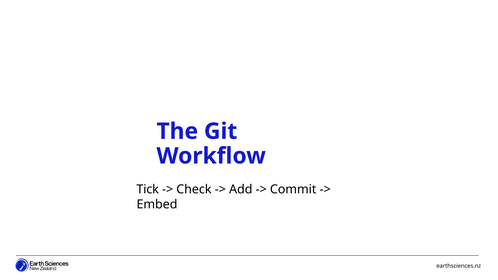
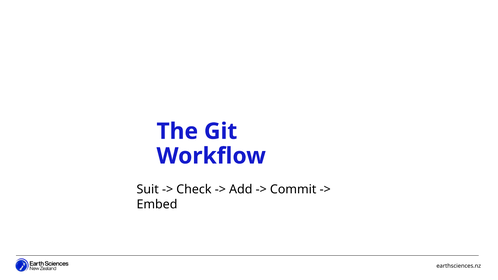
Tick: Tick -> Suit (148, 189)
